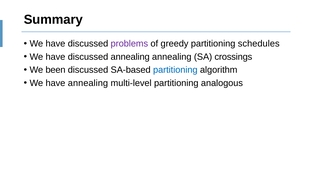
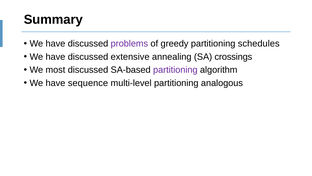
discussed annealing: annealing -> extensive (130, 57)
been: been -> most (55, 70)
partitioning colour: blue -> purple (175, 70)
have annealing: annealing -> sequence (88, 83)
